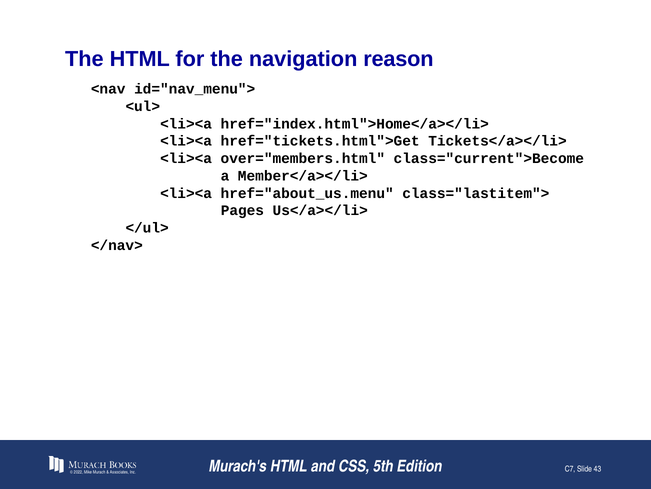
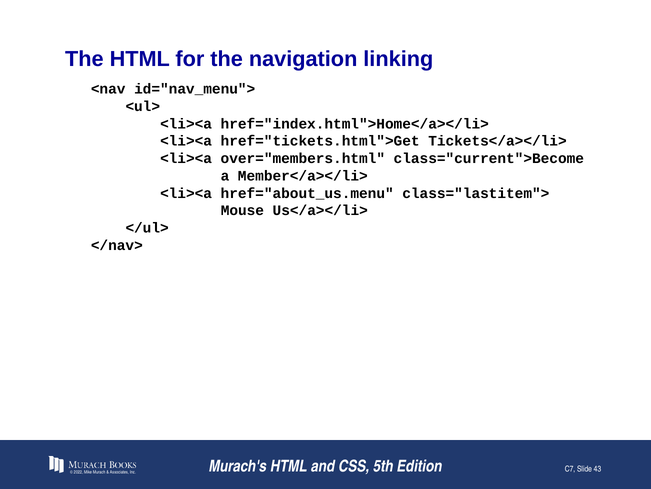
reason: reason -> linking (398, 59)
Pages: Pages -> Mouse (242, 210)
